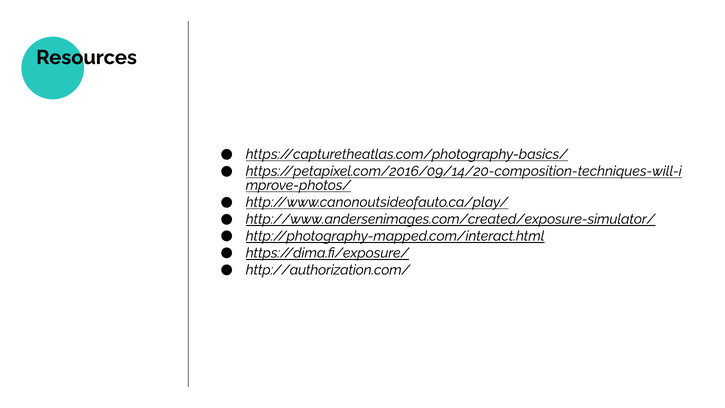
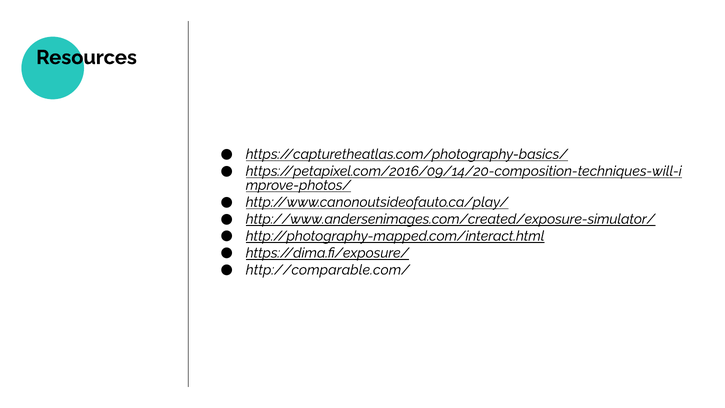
http://authorization.com/: http://authorization.com/ -> http://comparable.com/ (328, 270)
